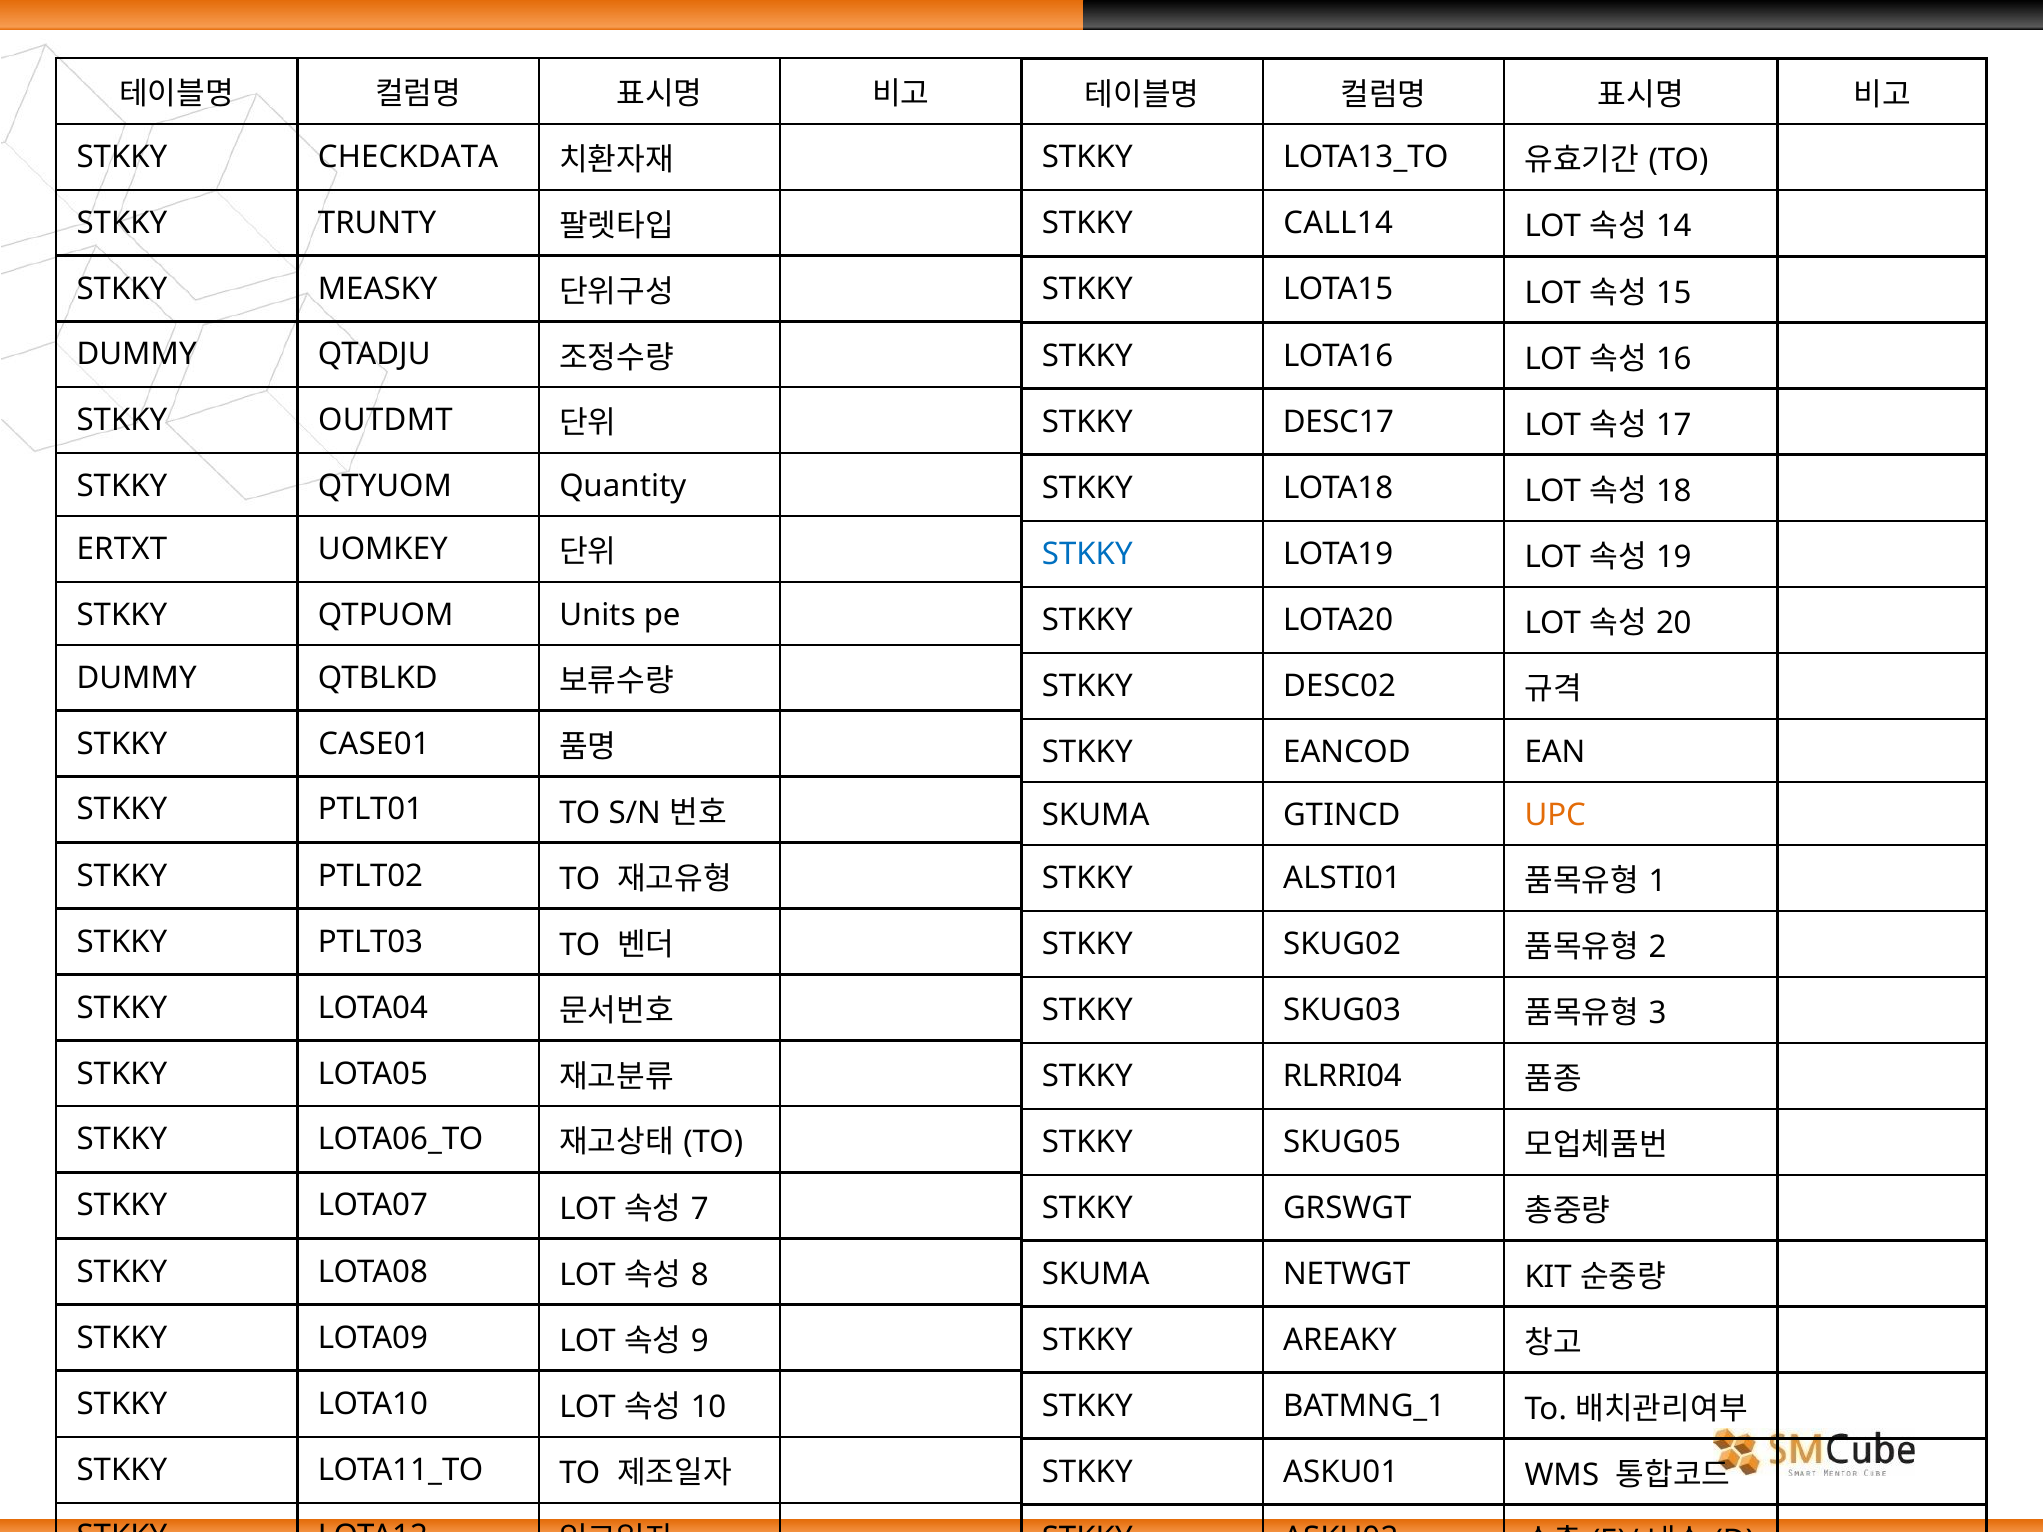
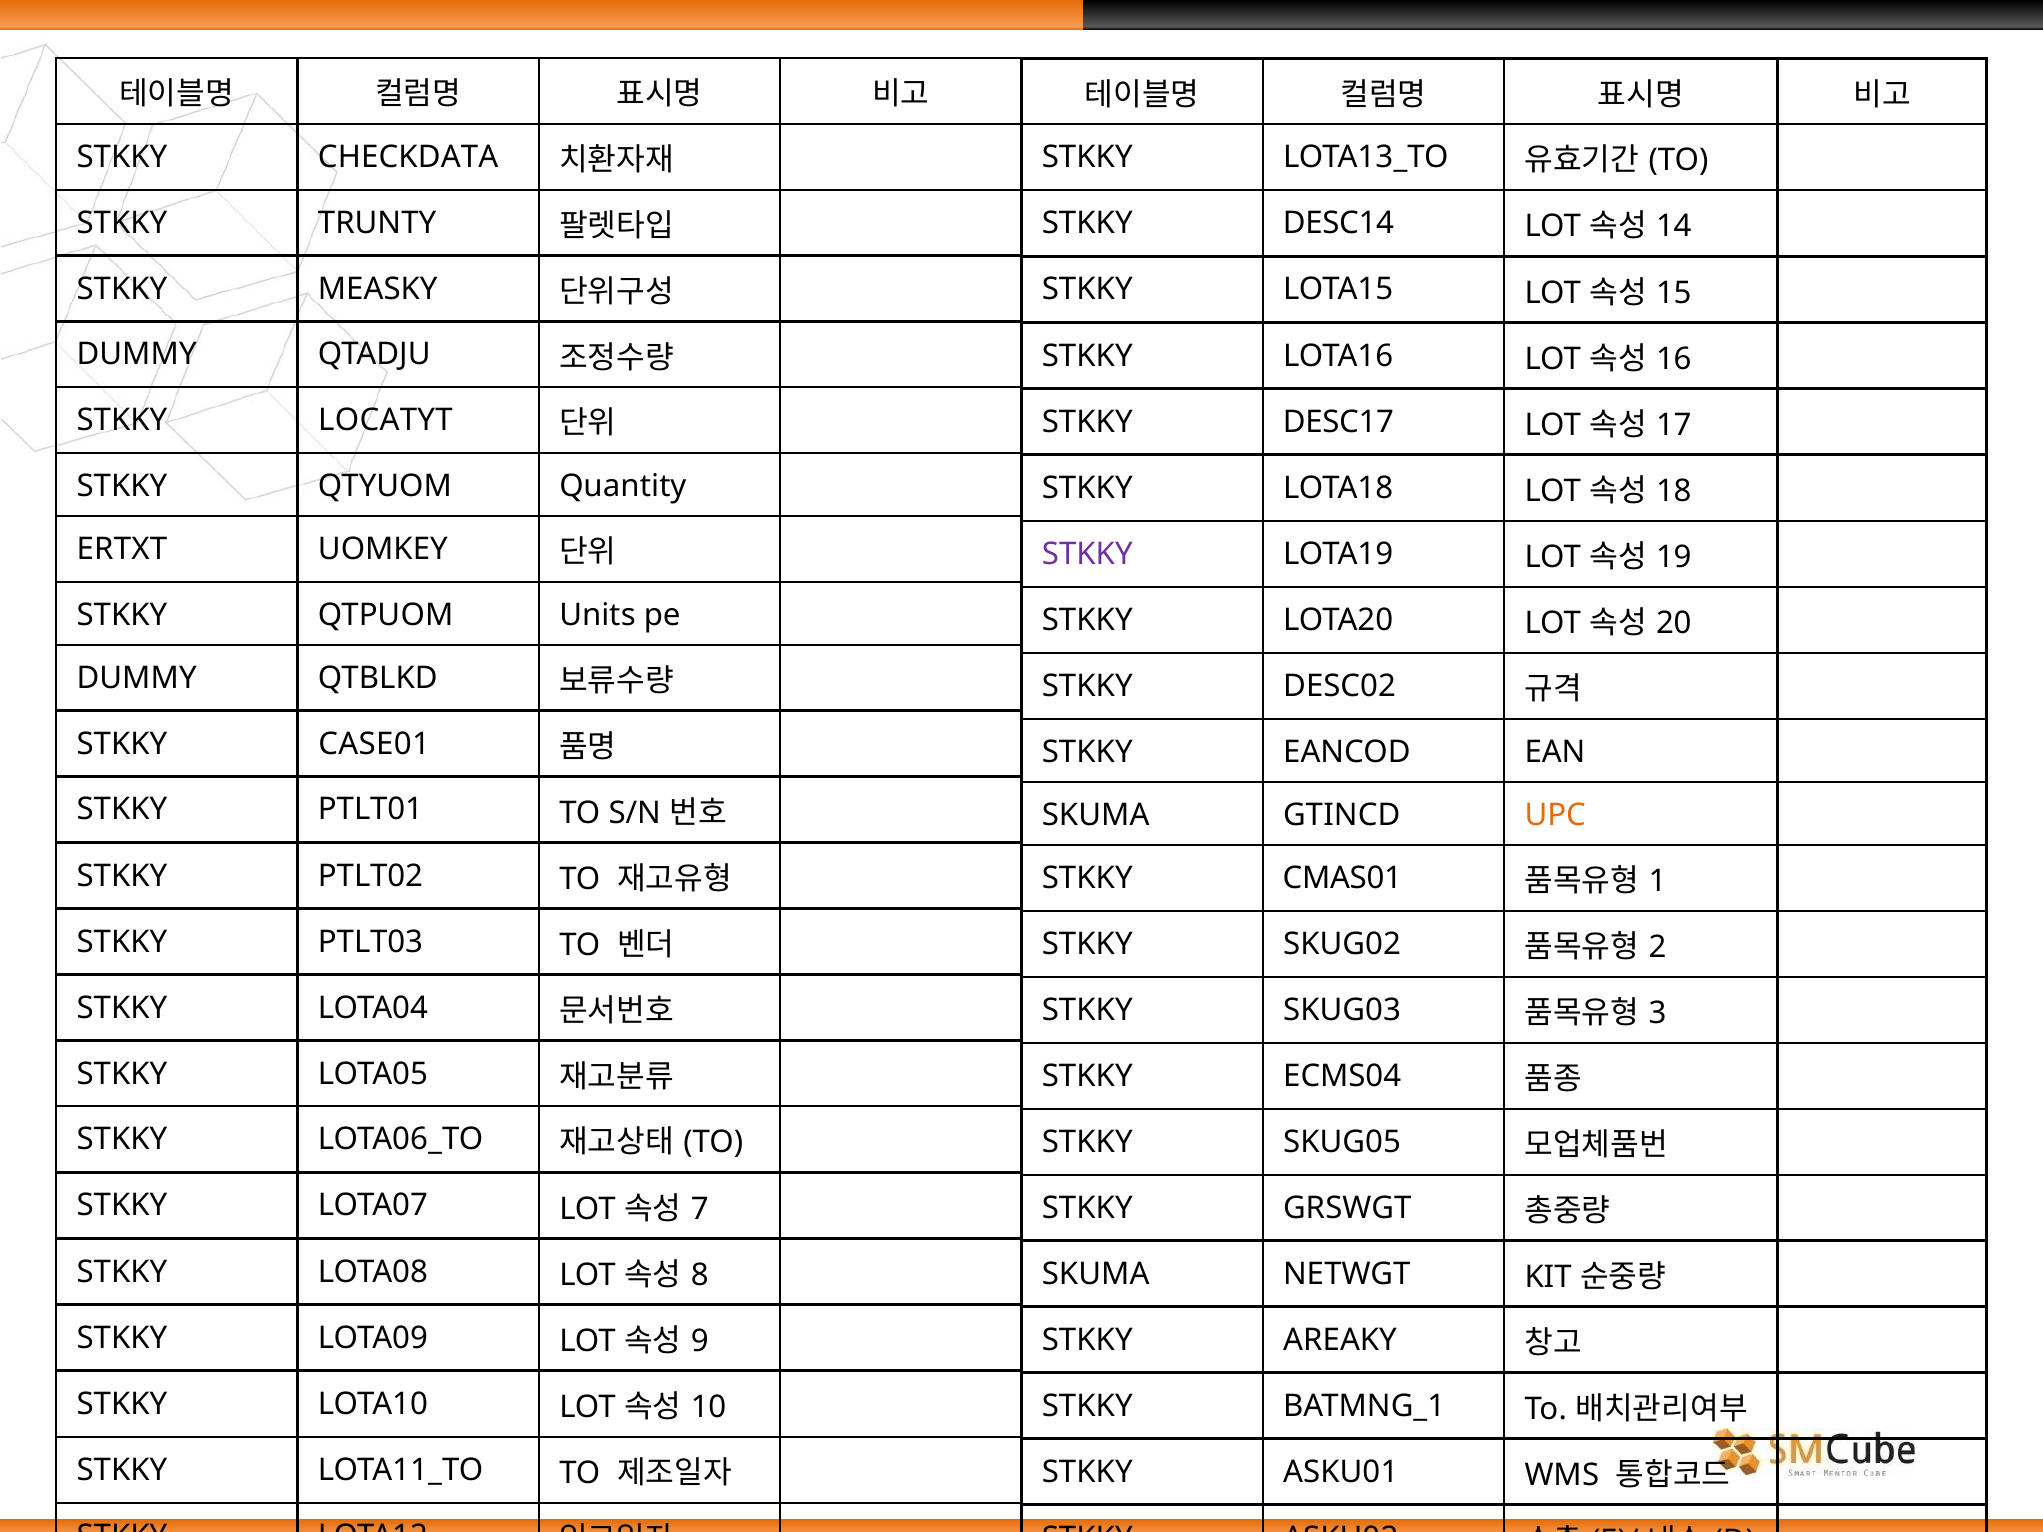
CALL14: CALL14 -> DESC14 (1338, 224)
OUTDMT: OUTDMT -> LOCATYT (386, 421)
STKKY colour: blue -> purple (1087, 554)
ALSTI01: ALSTI01 -> CMAS01 (1342, 878)
RLRRI04: RLRRI04 -> ECMS04 (1342, 1077)
